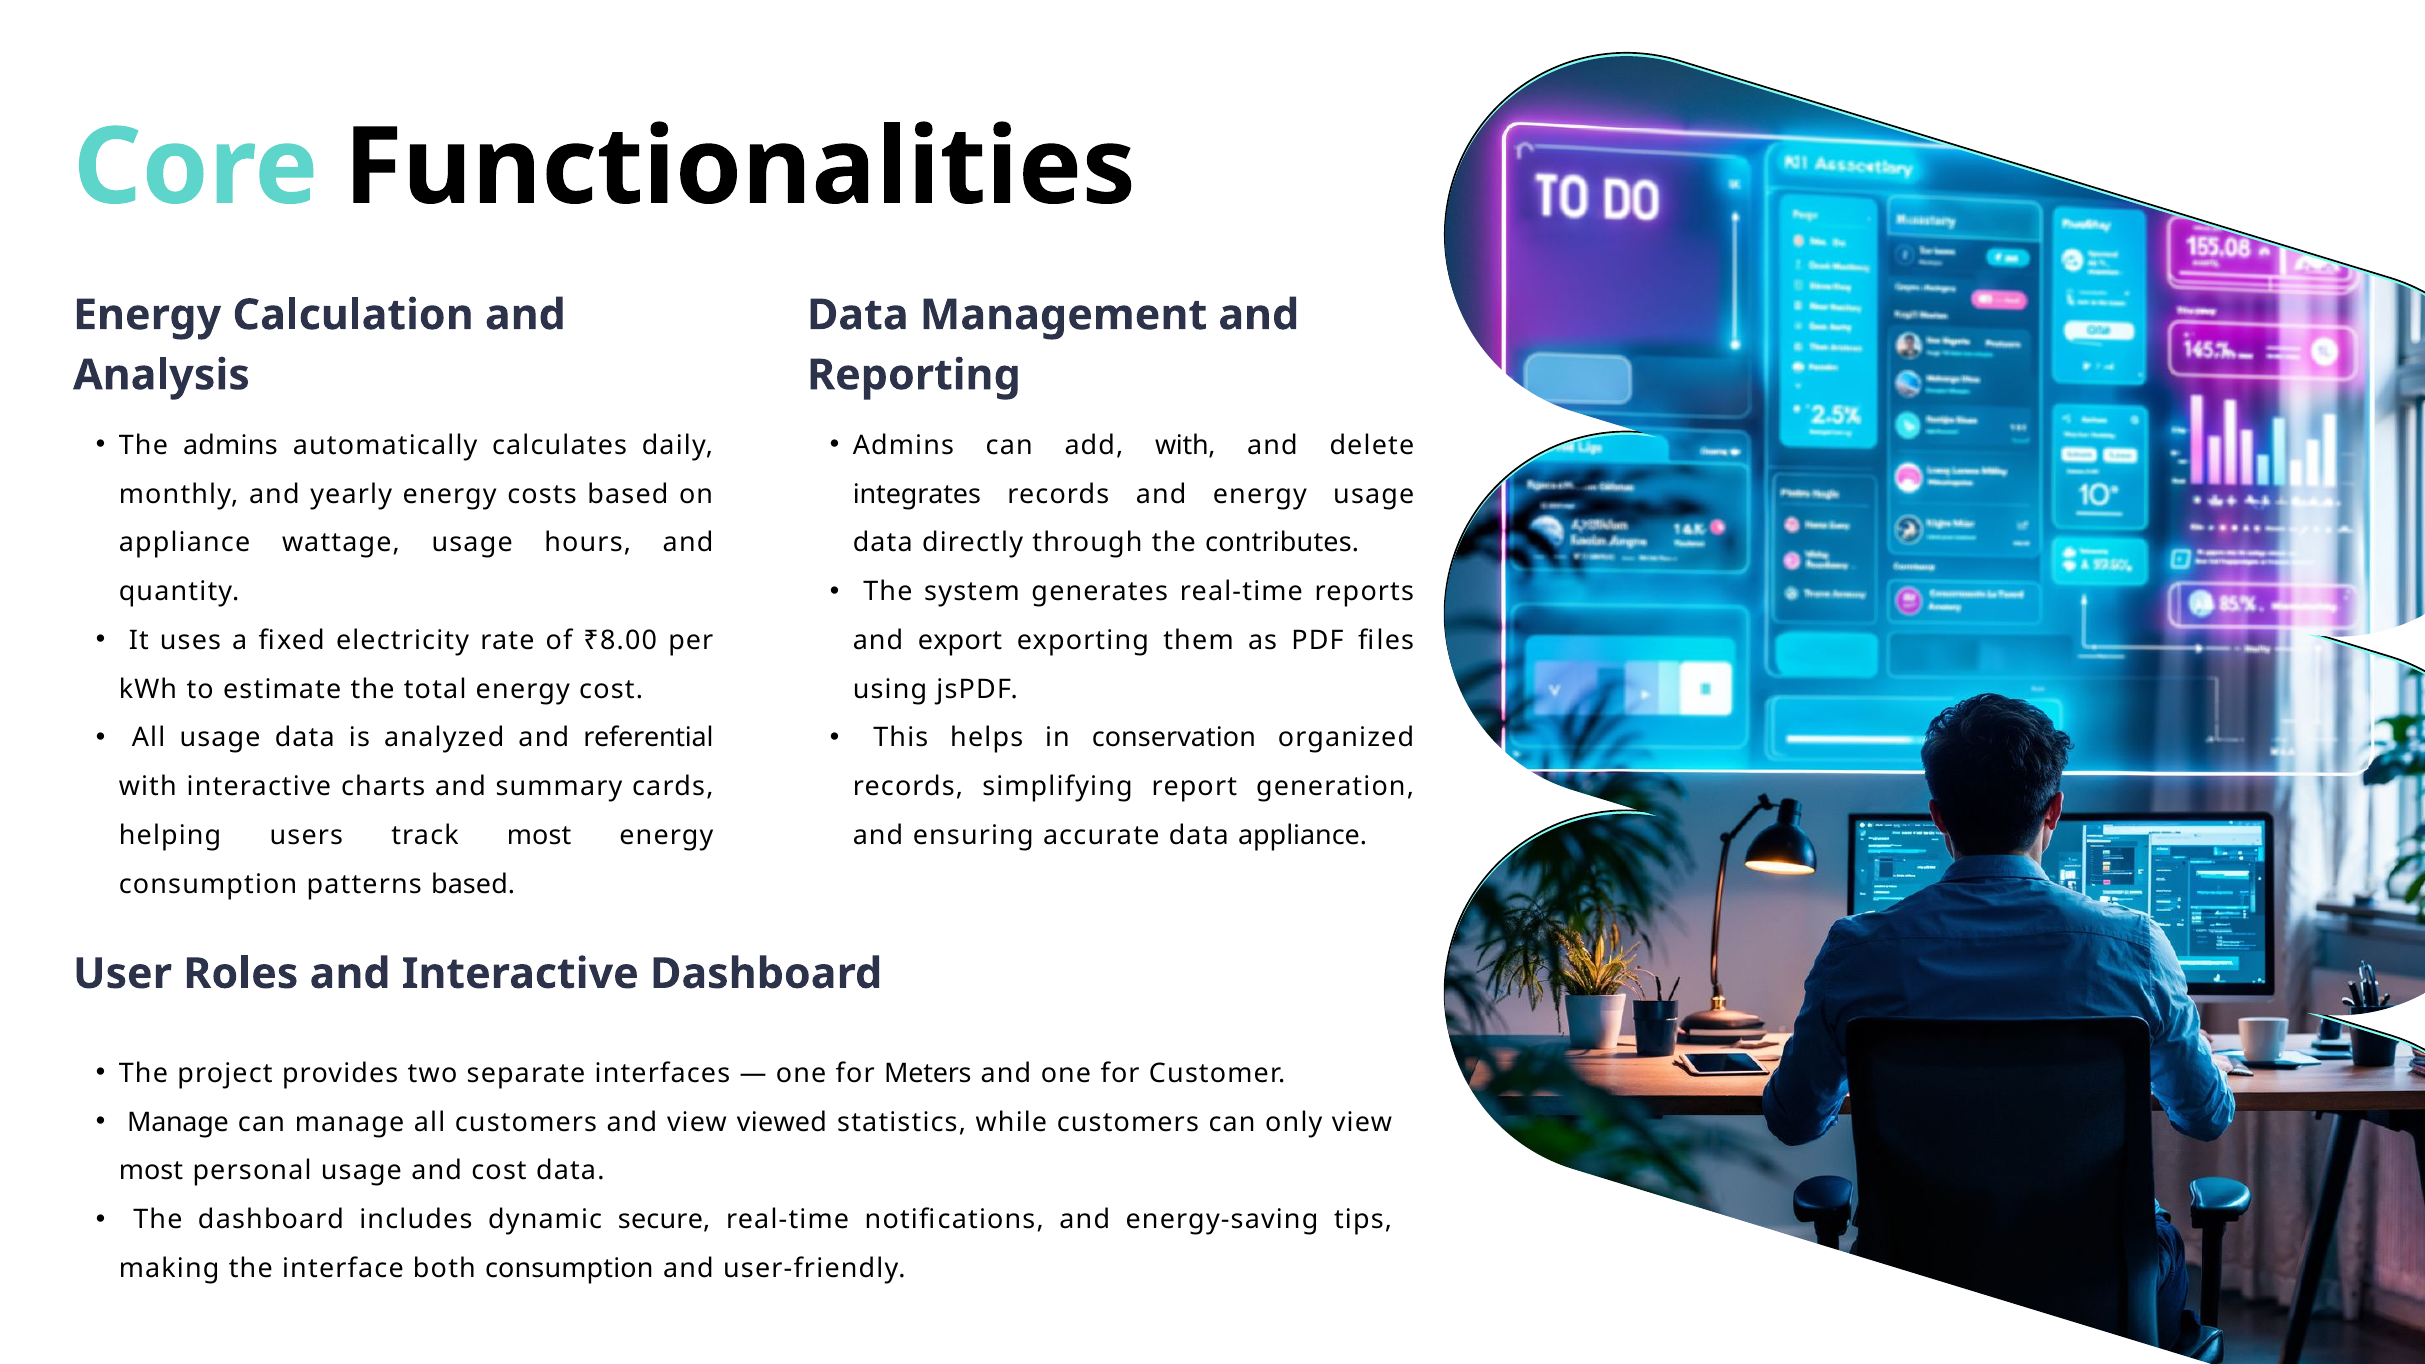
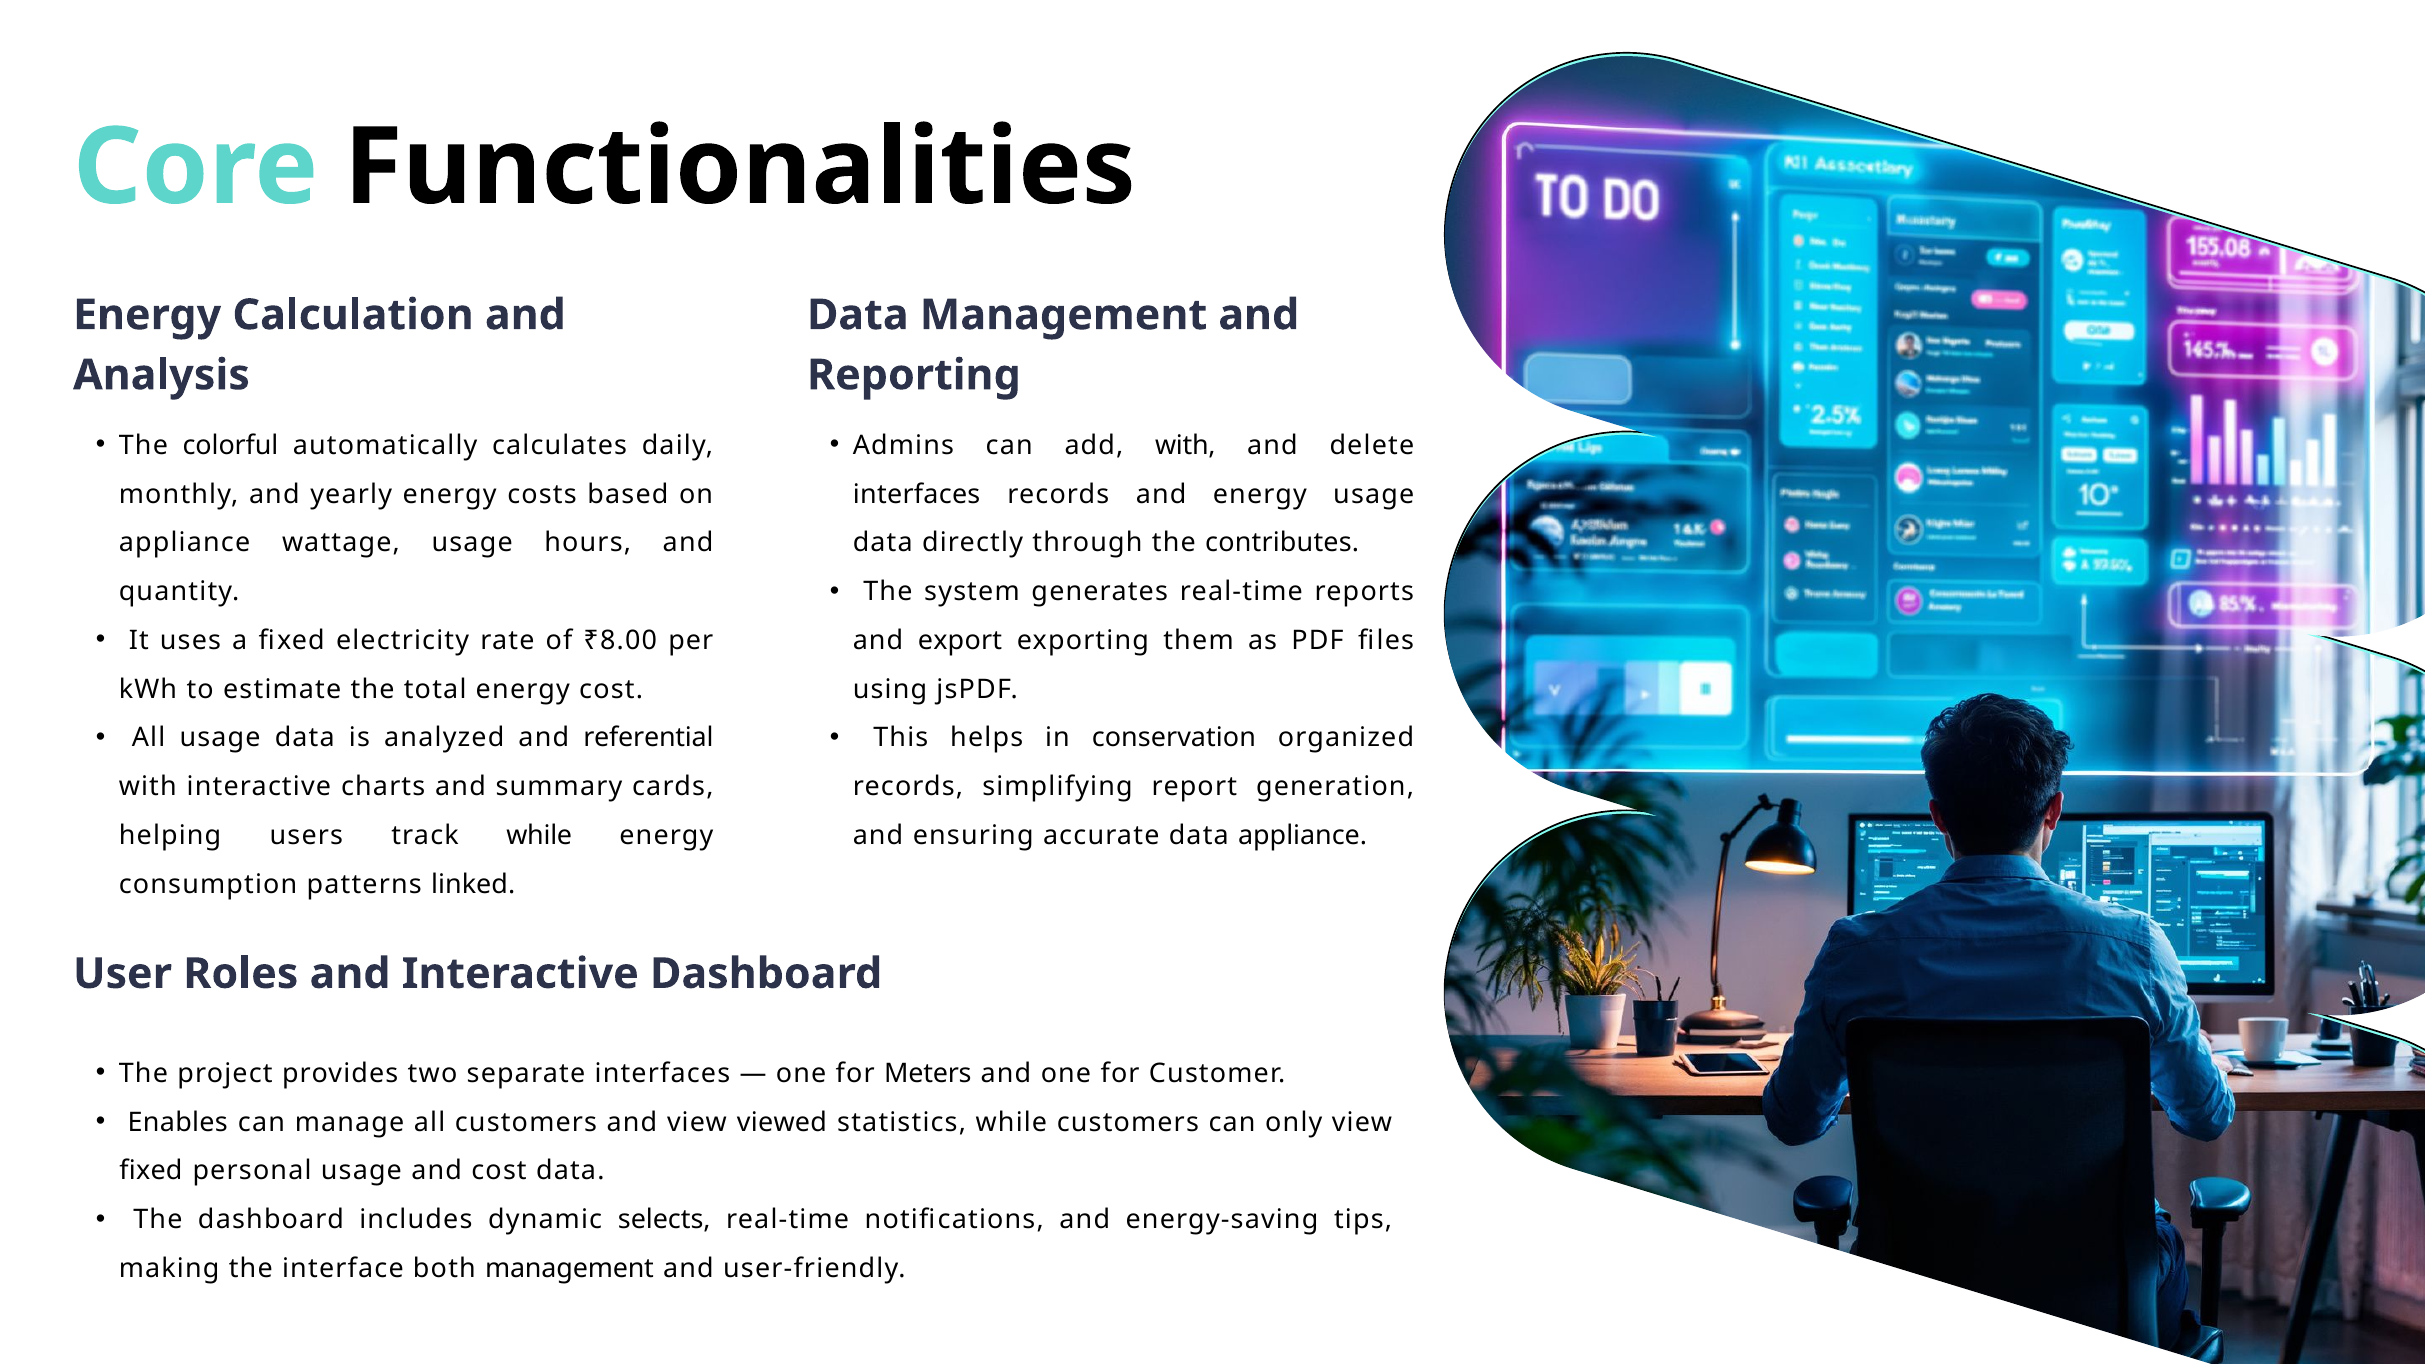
The admins: admins -> colorful (231, 446)
integrates: integrates -> interfaces (917, 494)
track most: most -> while (539, 835)
patterns based: based -> linked (473, 884)
Manage: Manage -> Enables (178, 1122)
most: most -> fixed (151, 1171)
secure: secure -> selects (664, 1220)
both consumption: consumption -> management (570, 1268)
